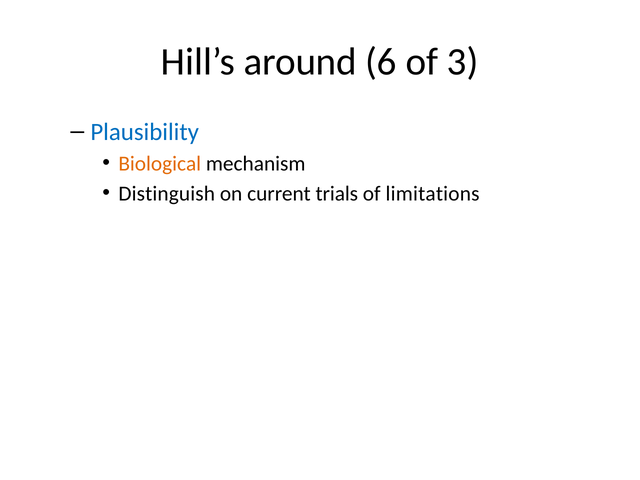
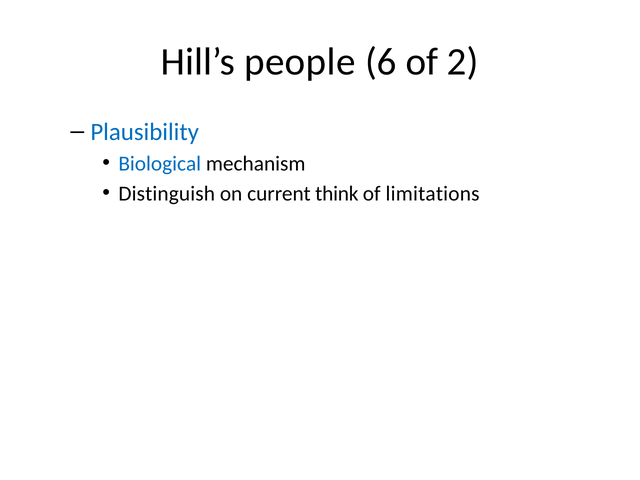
around: around -> people (300, 62)
3: 3 -> 2 (463, 62)
Biological colour: orange -> blue (160, 164)
trials: trials -> think (337, 193)
